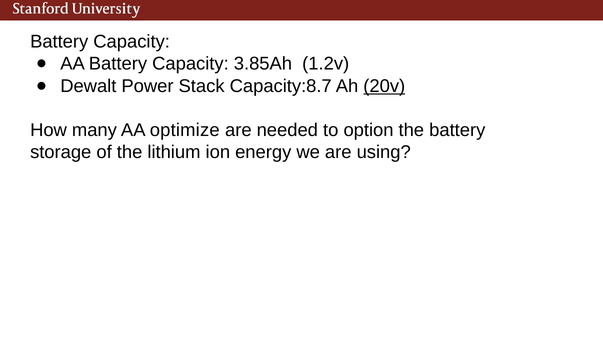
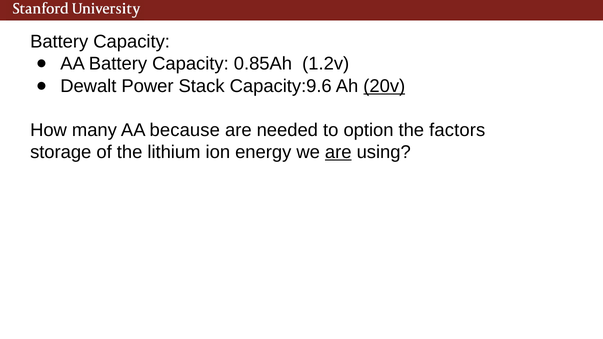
3.85Ah: 3.85Ah -> 0.85Ah (263, 64)
Capacity:8.7: Capacity:8.7 -> Capacity:9.6 (281, 86)
optimize: optimize -> because (185, 130)
the battery: battery -> factors (457, 130)
are underline: none -> present (338, 152)
